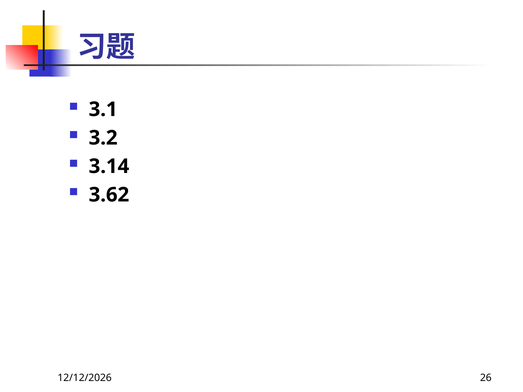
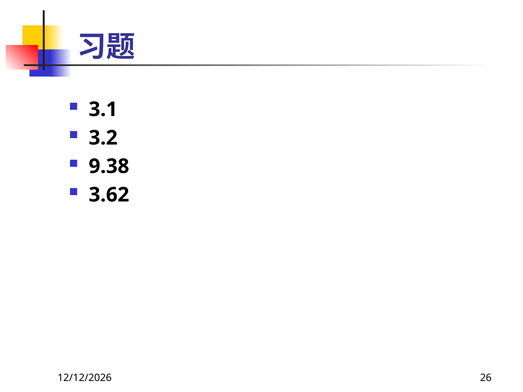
3.14: 3.14 -> 9.38 (109, 166)
